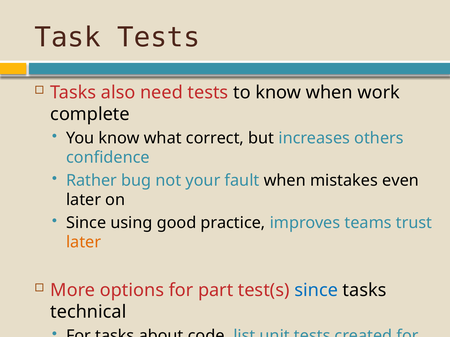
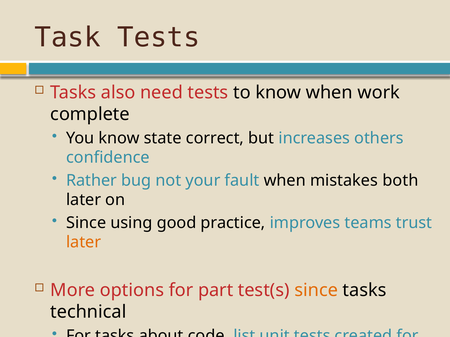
what: what -> state (163, 138)
even: even -> both (401, 181)
since colour: blue -> orange (316, 291)
